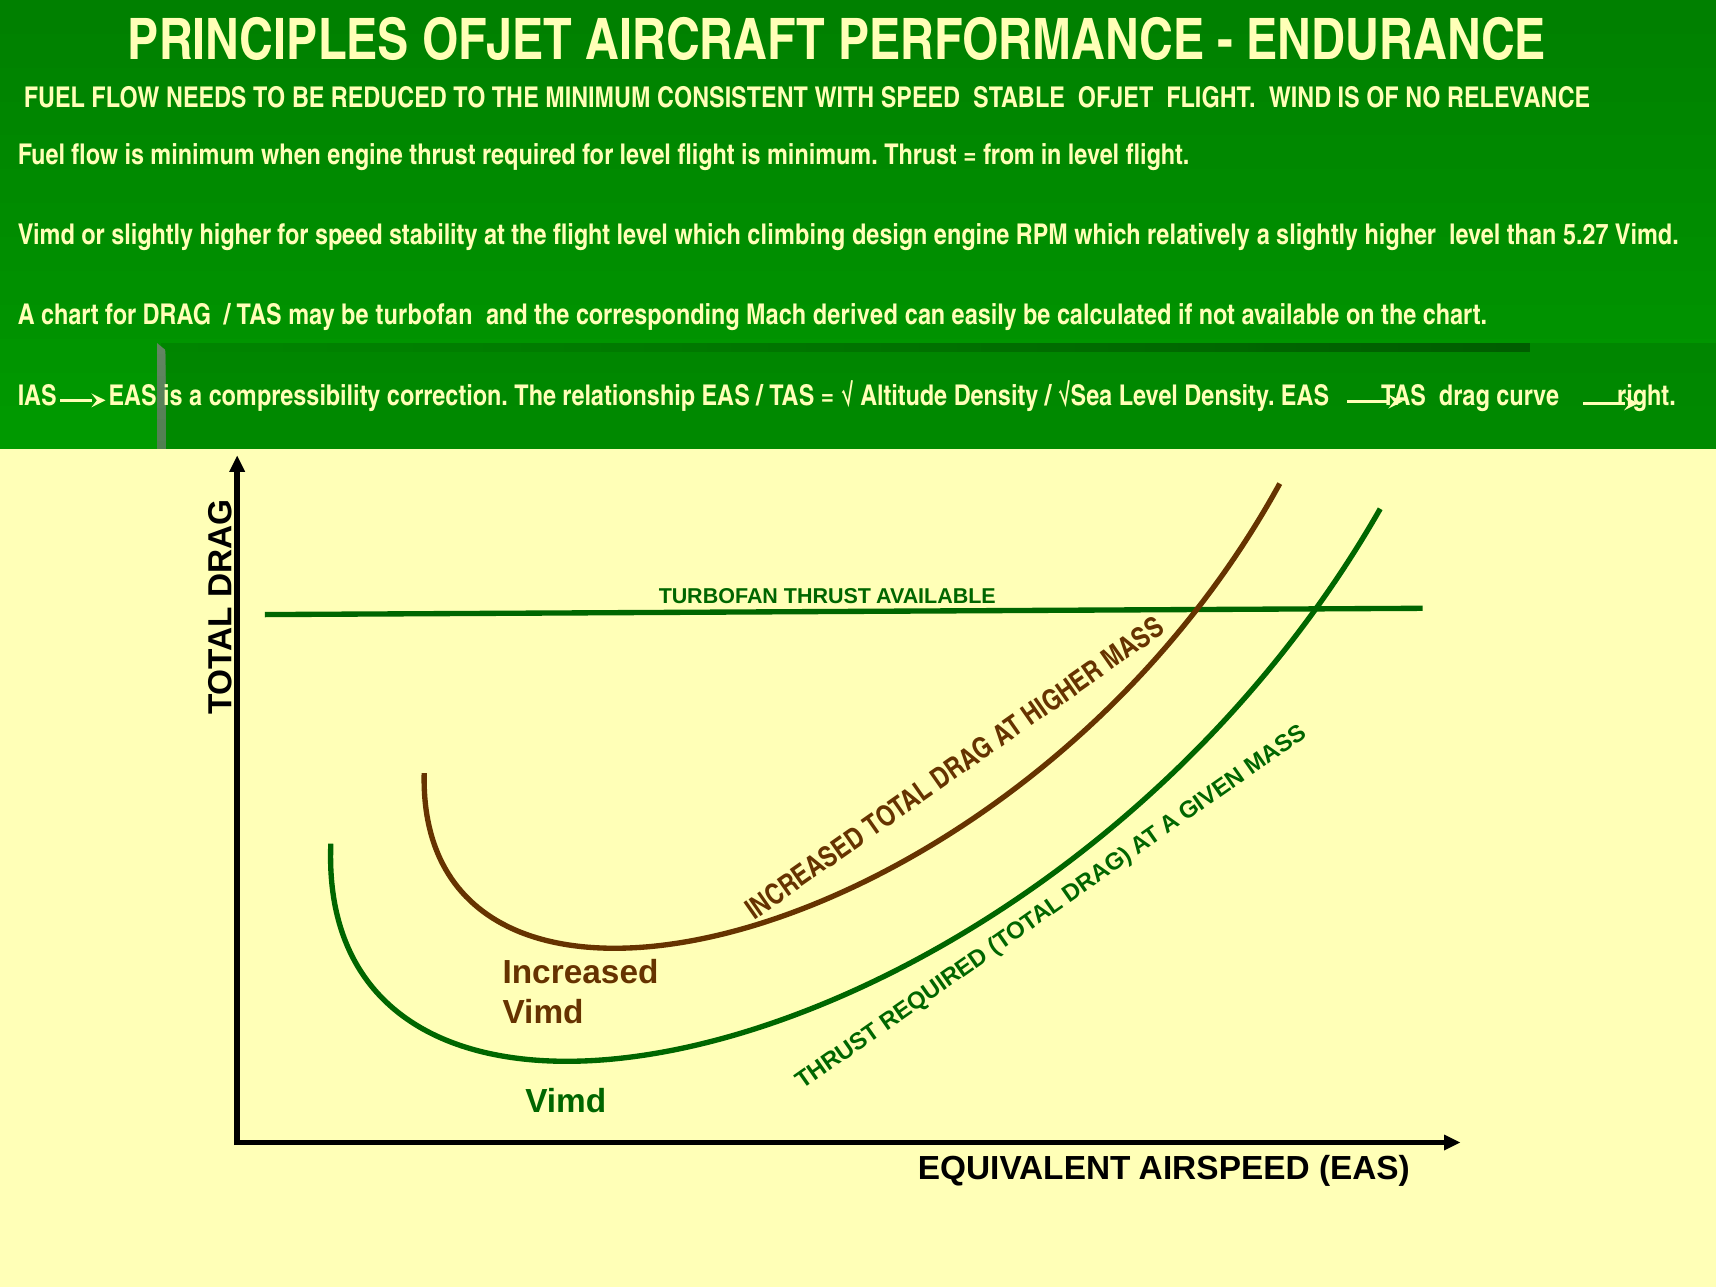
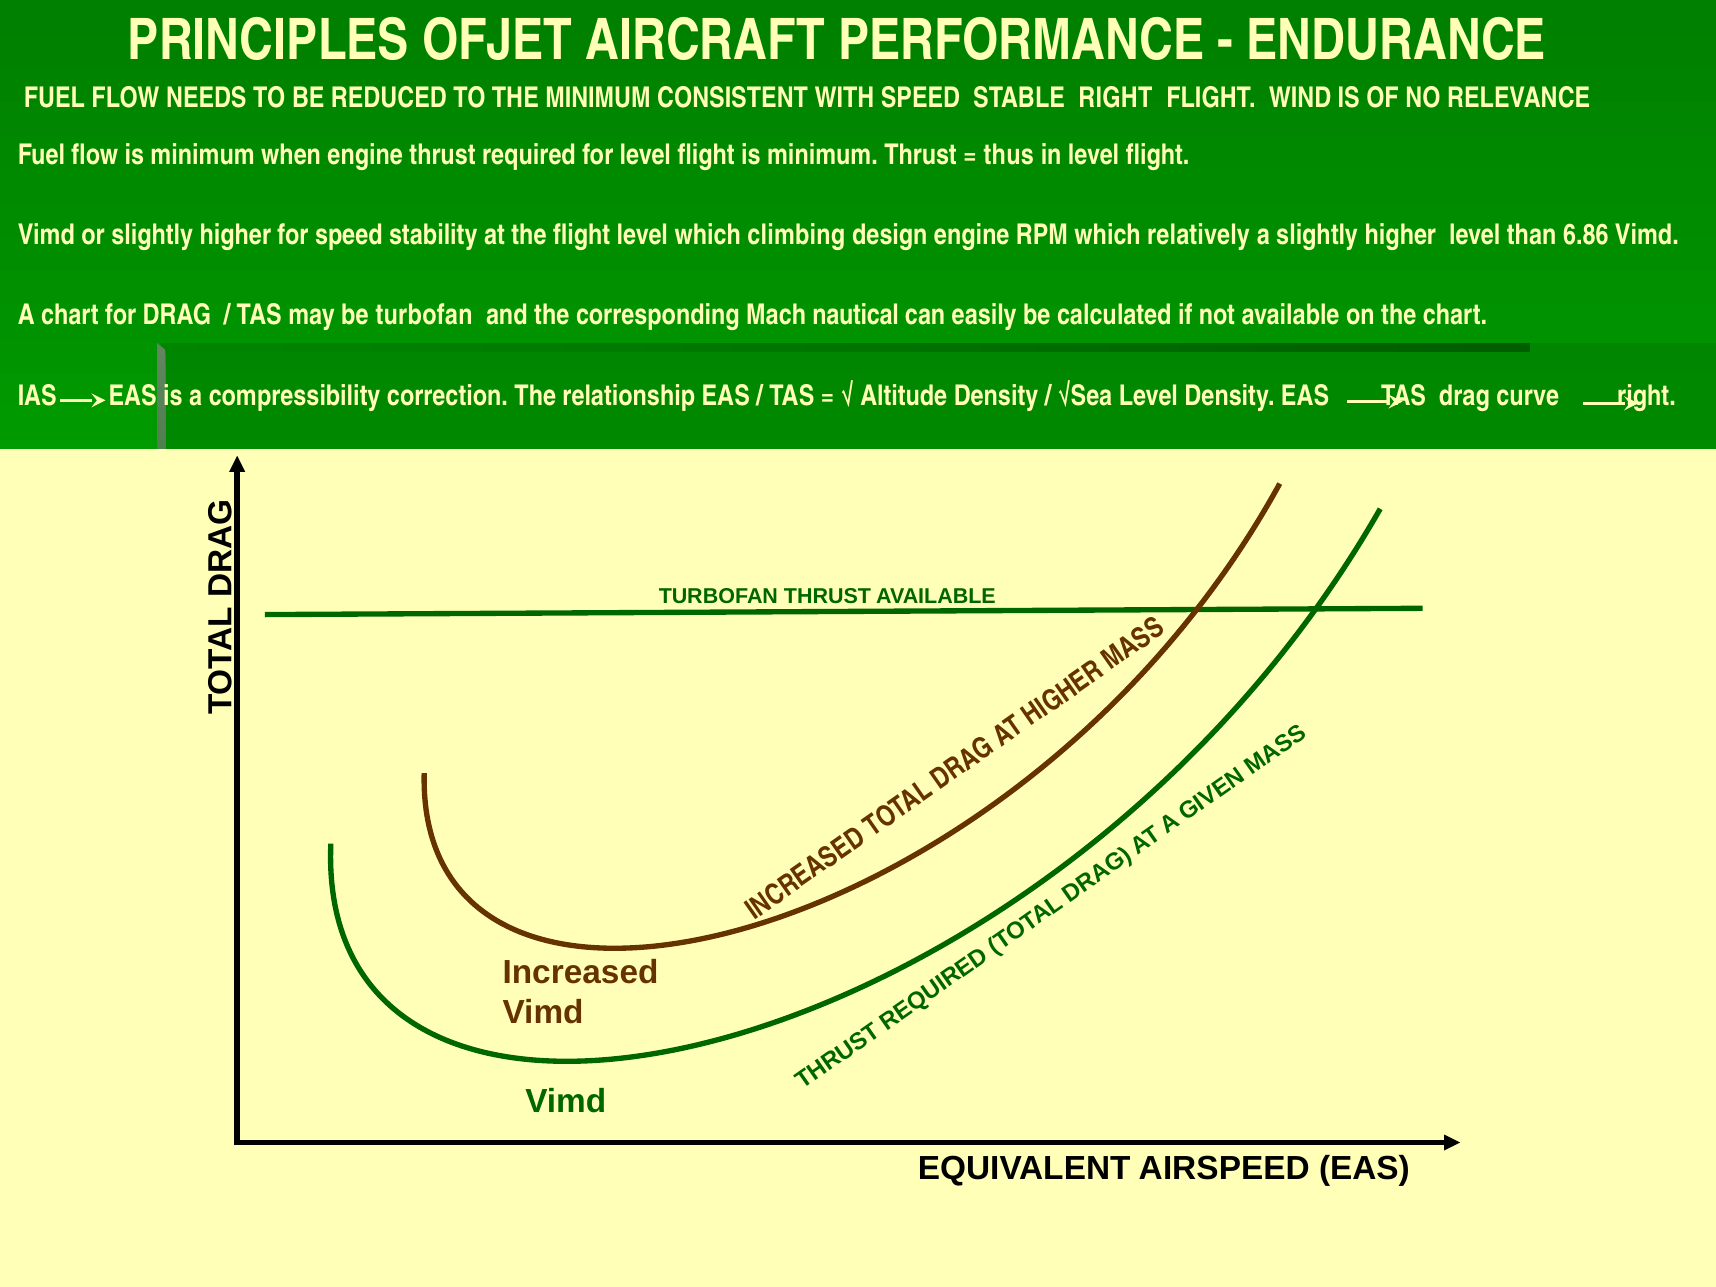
STABLE OFJET: OFJET -> RIGHT (1115, 98)
from: from -> thus (1009, 155)
5.27: 5.27 -> 6.86 (1586, 235)
derived: derived -> nautical (856, 315)
